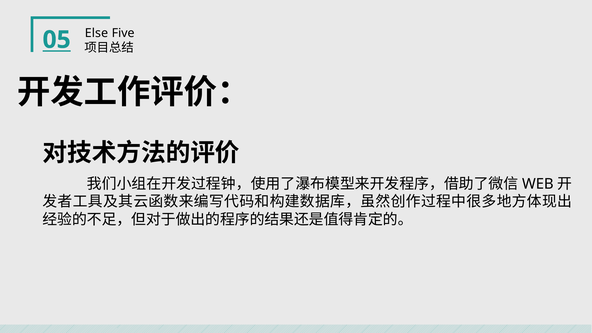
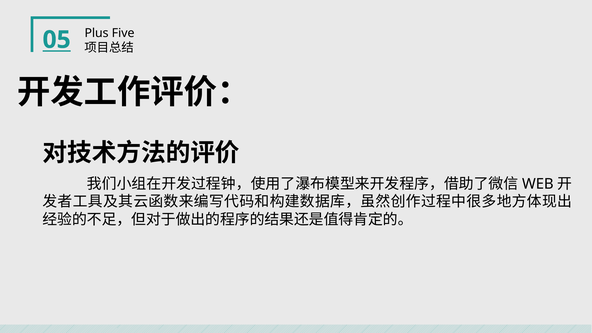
Else: Else -> Plus (97, 33)
